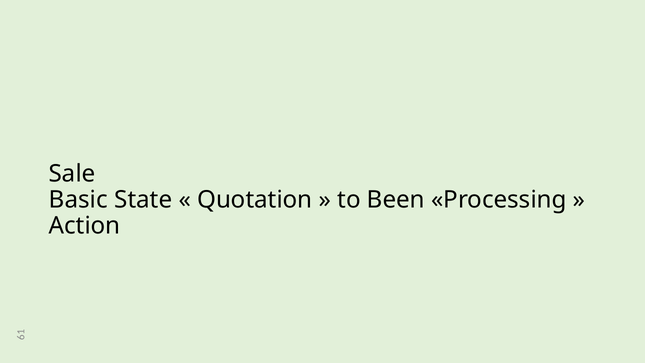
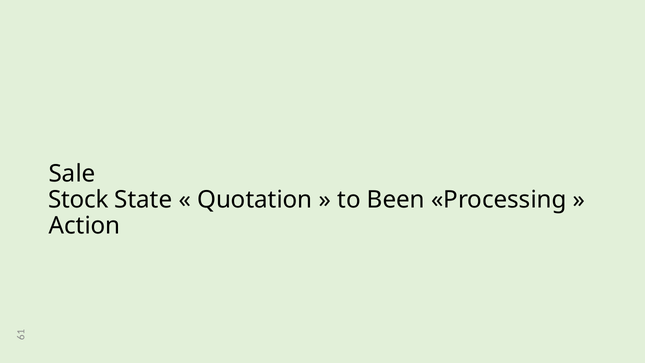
Basic: Basic -> Stock (79, 200)
